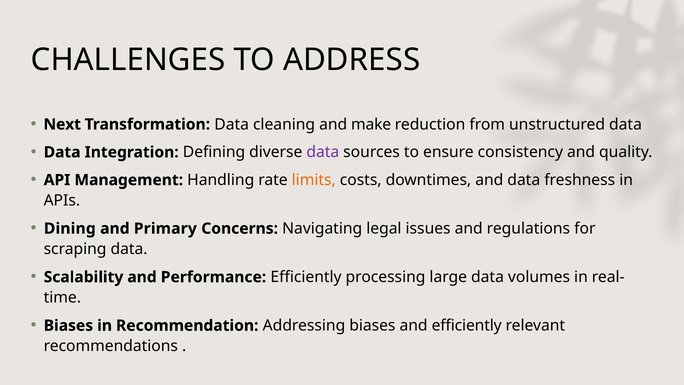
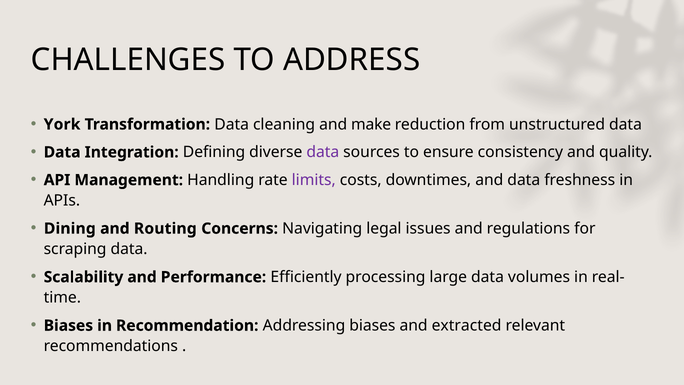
Next: Next -> York (62, 124)
limits colour: orange -> purple (314, 180)
Primary: Primary -> Routing (165, 228)
and efficiently: efficiently -> extracted (467, 325)
